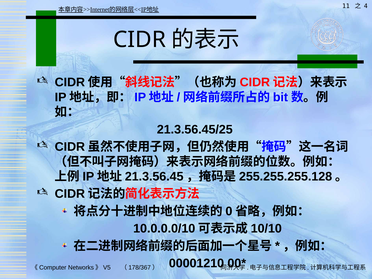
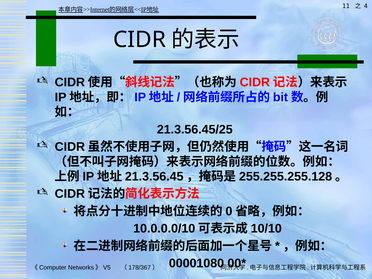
00001210: 00001210 -> 00001080 (196, 263)
